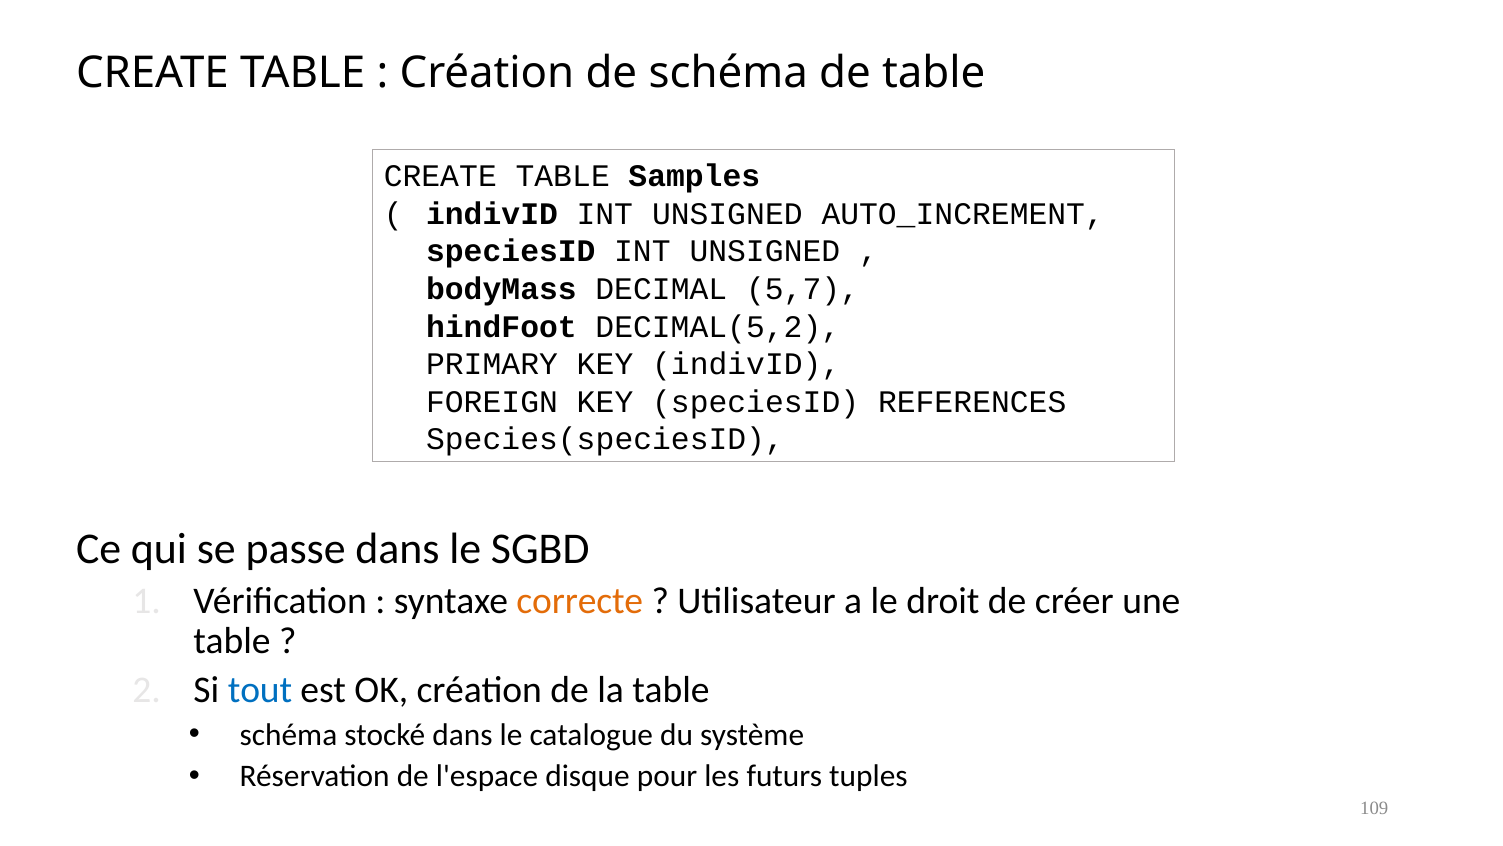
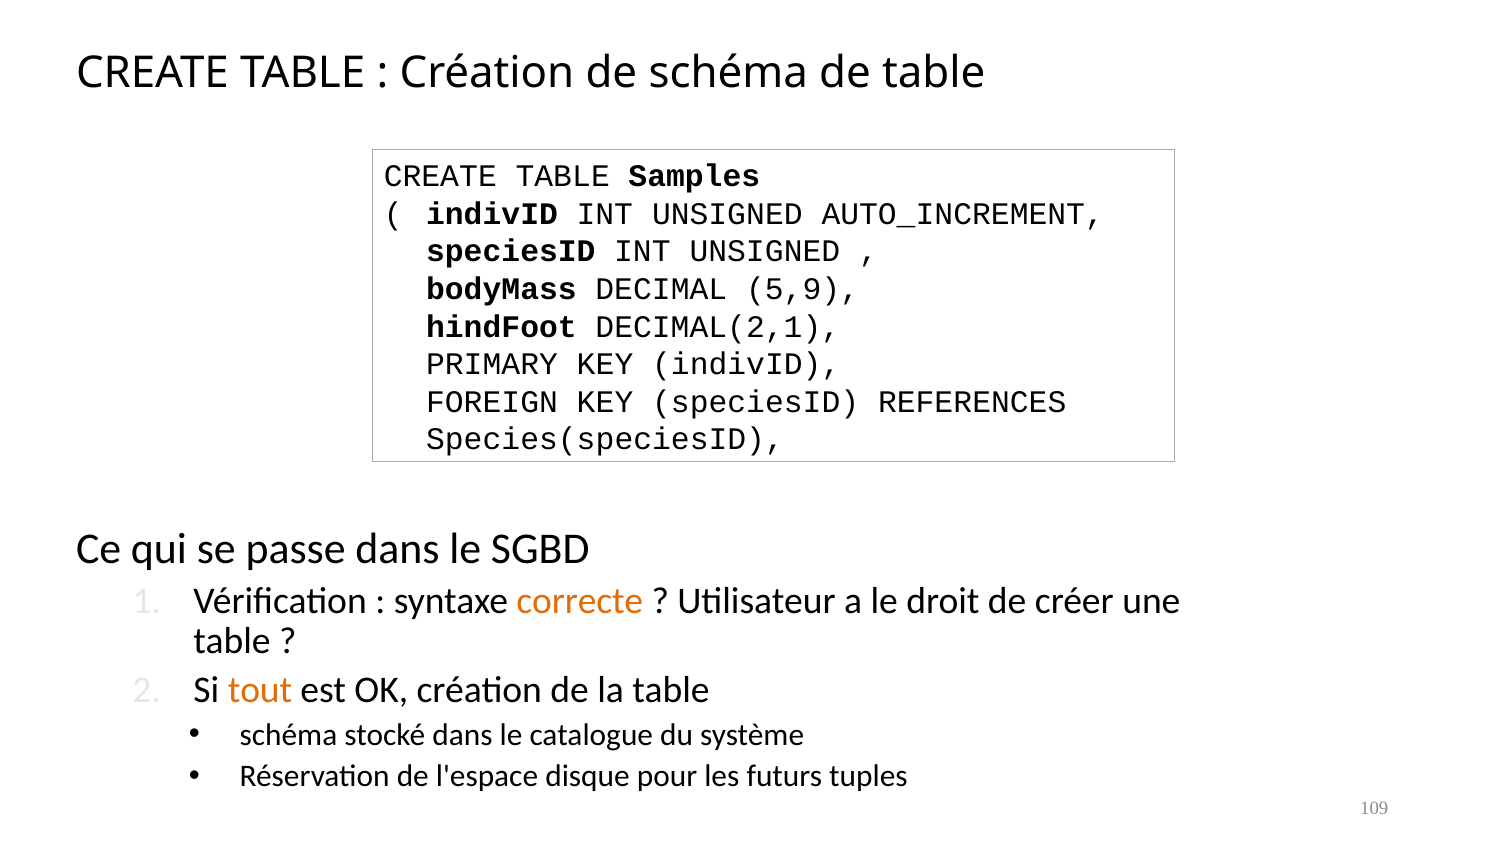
5,7: 5,7 -> 5,9 (803, 289)
DECIMAL(5,2: DECIMAL(5,2 -> DECIMAL(2,1 (718, 327)
tout colour: blue -> orange (260, 689)
